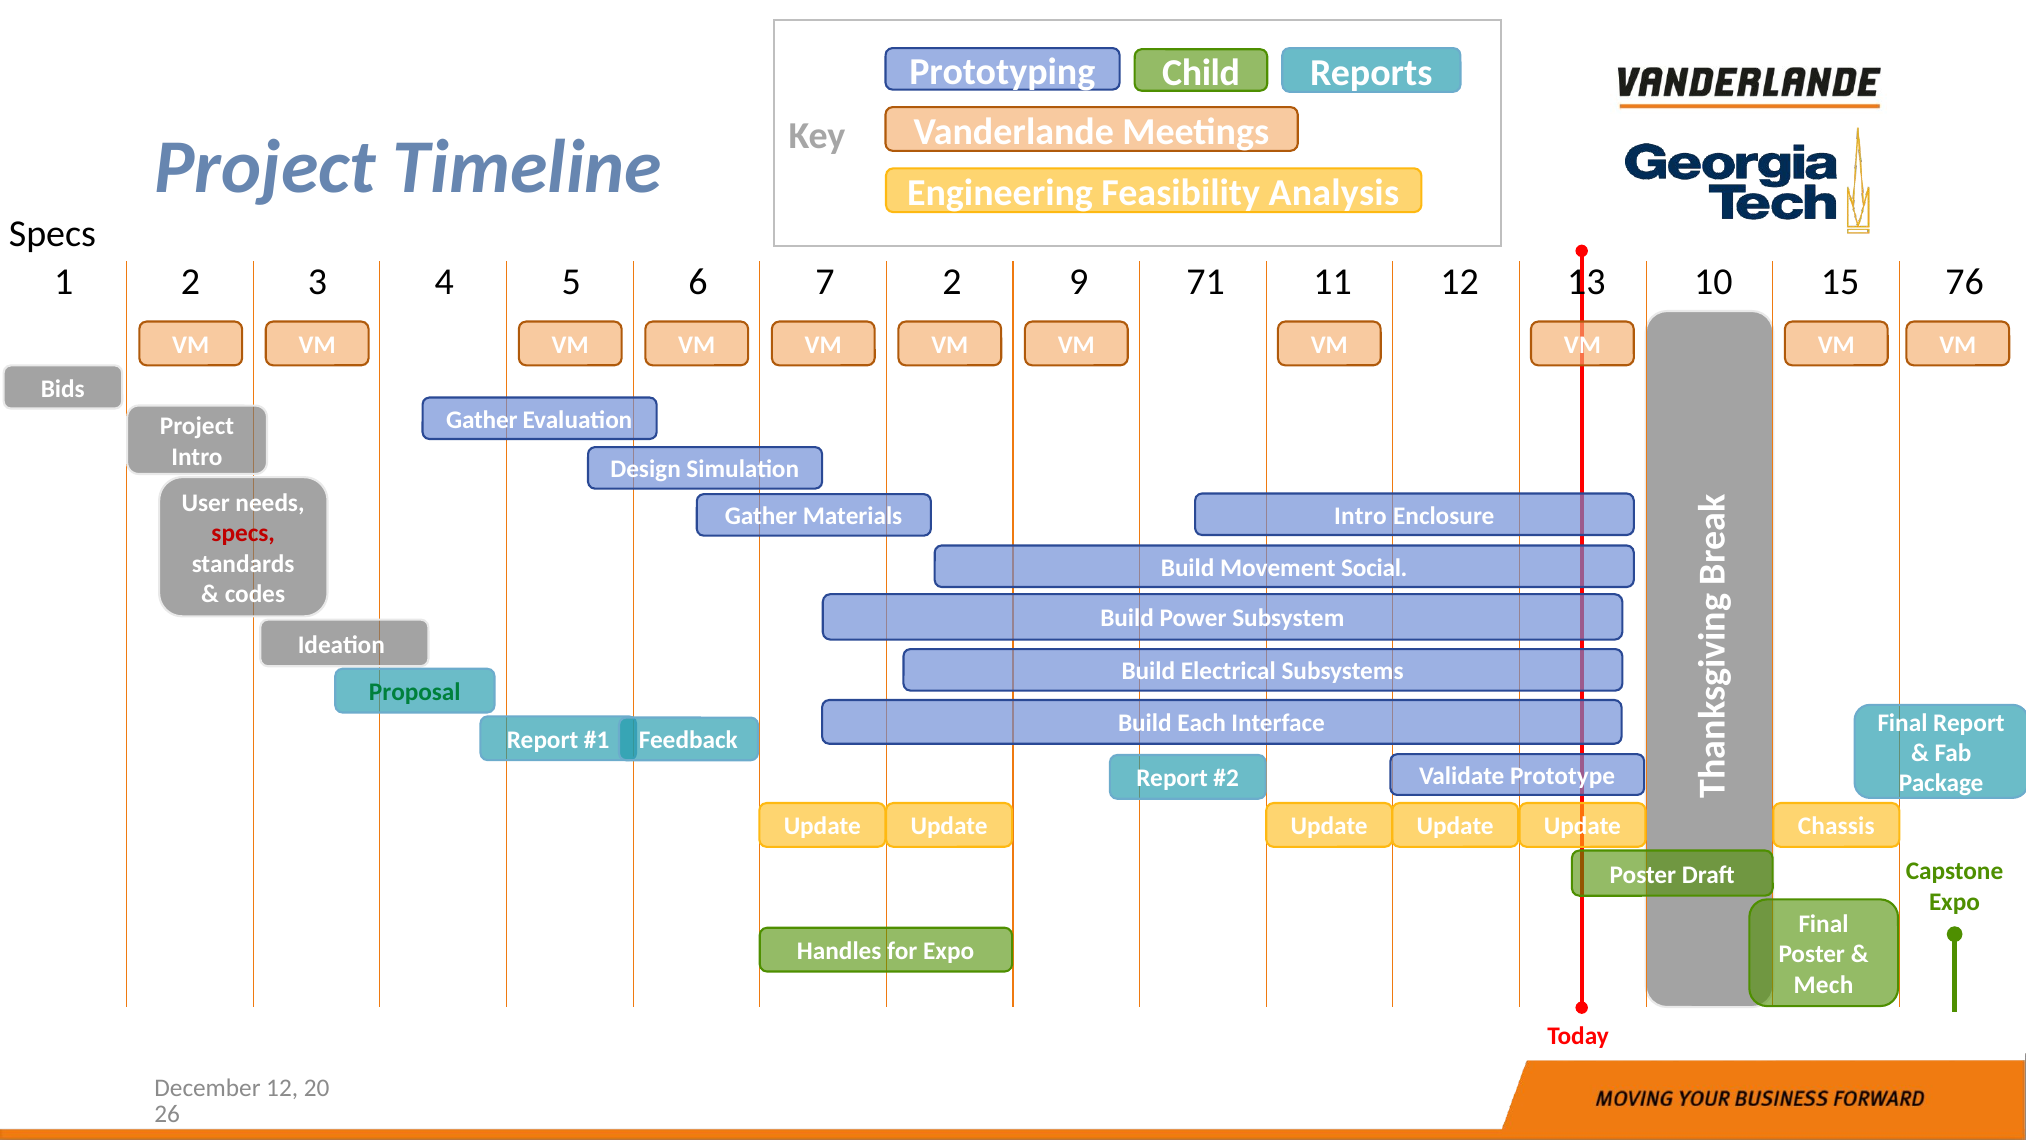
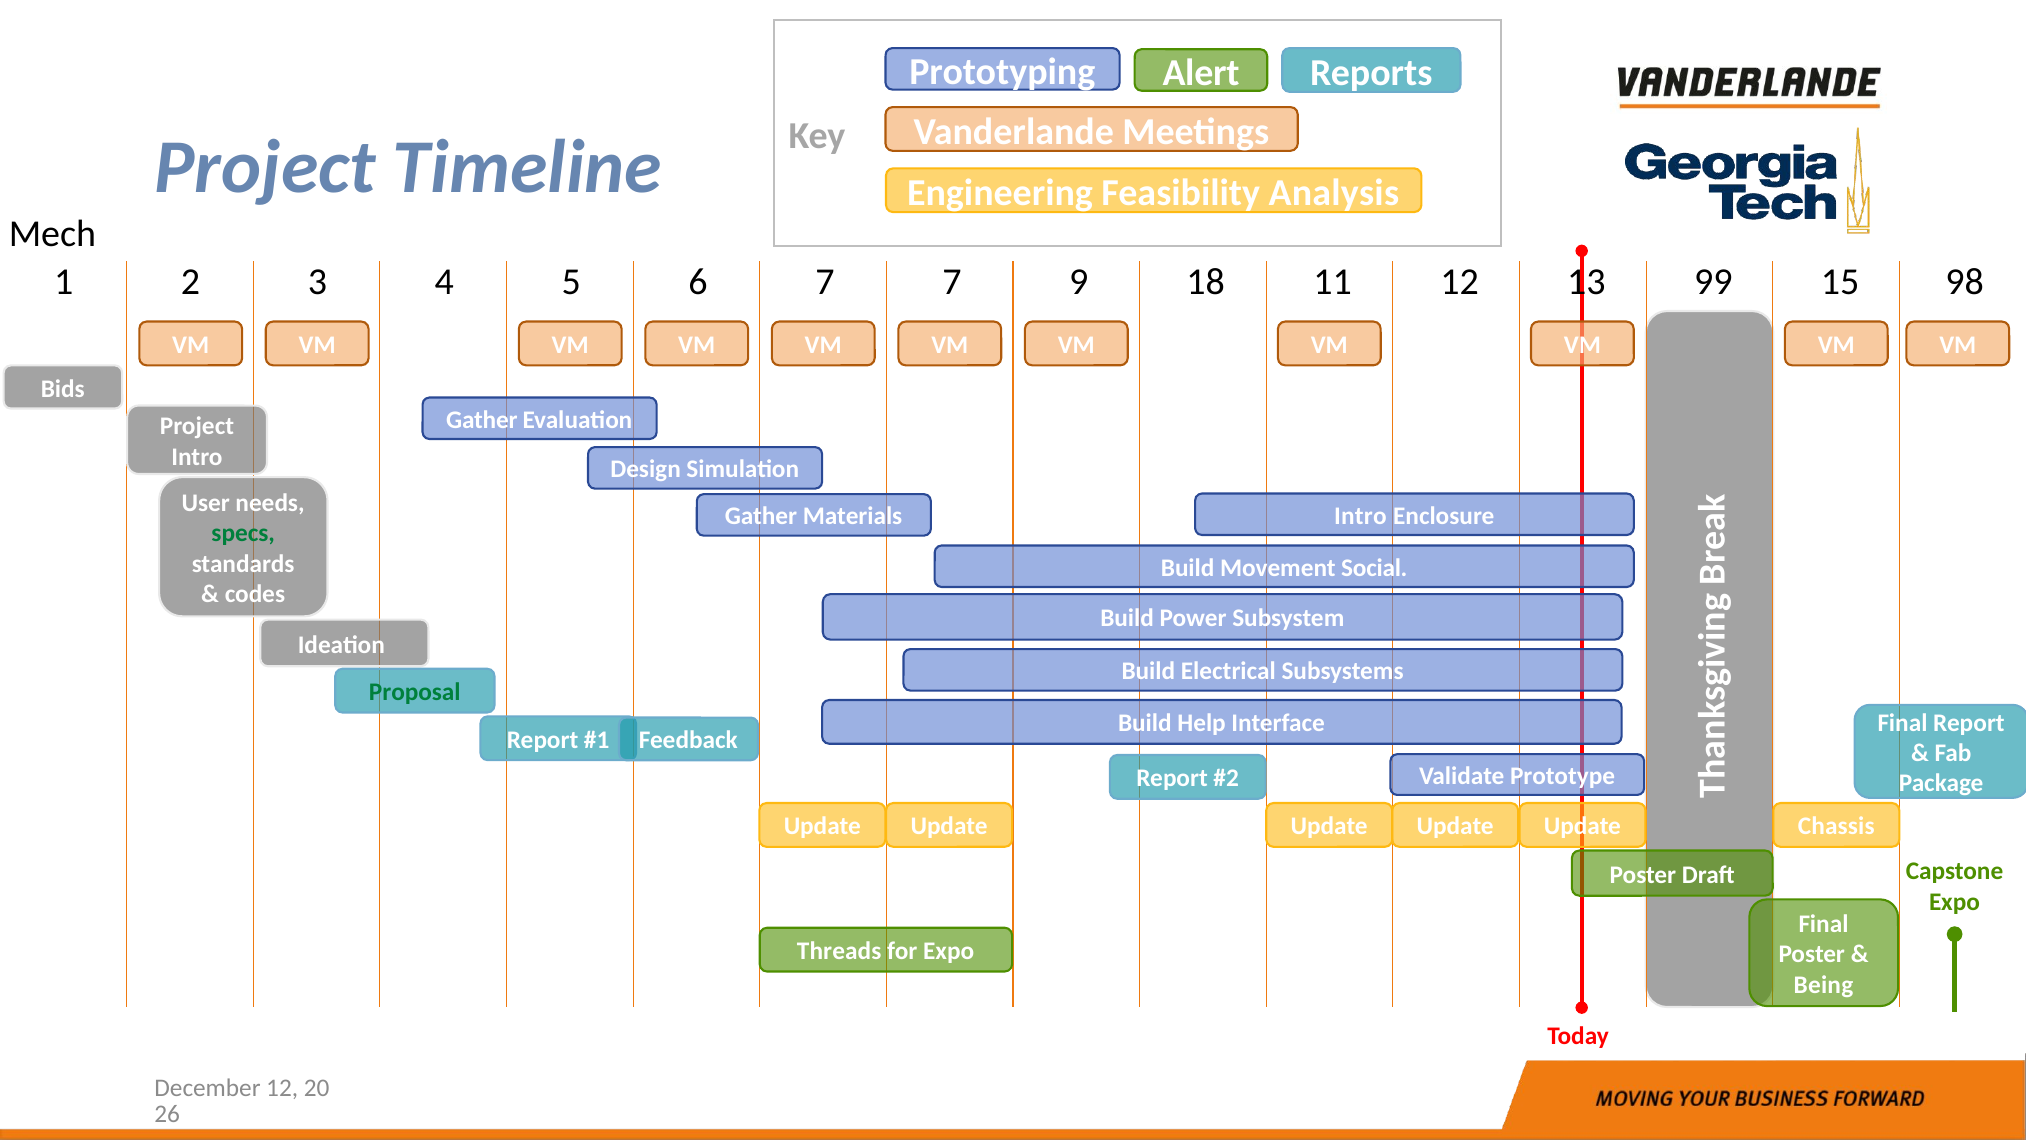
Child: Child -> Alert (1201, 73)
Specs: Specs -> Mech (52, 234)
7 2: 2 -> 7 (952, 282)
71: 71 -> 18 (1206, 282)
10: 10 -> 99 (1713, 282)
76: 76 -> 98 (1965, 282)
specs colour: red -> green (243, 533)
Each: Each -> Help (1202, 723)
Handles: Handles -> Threads (839, 951)
Mech: Mech -> Being (1823, 985)
